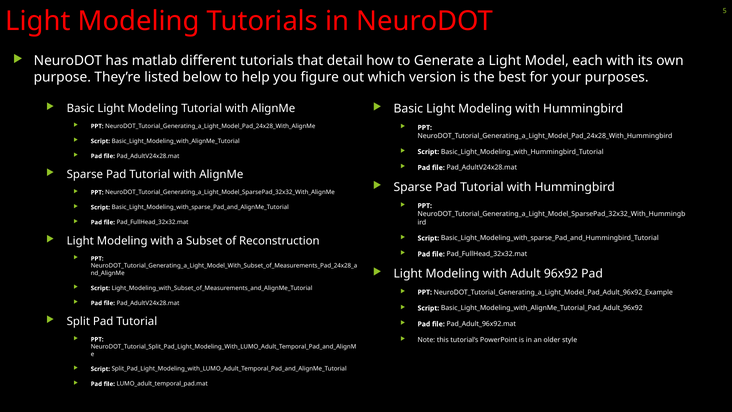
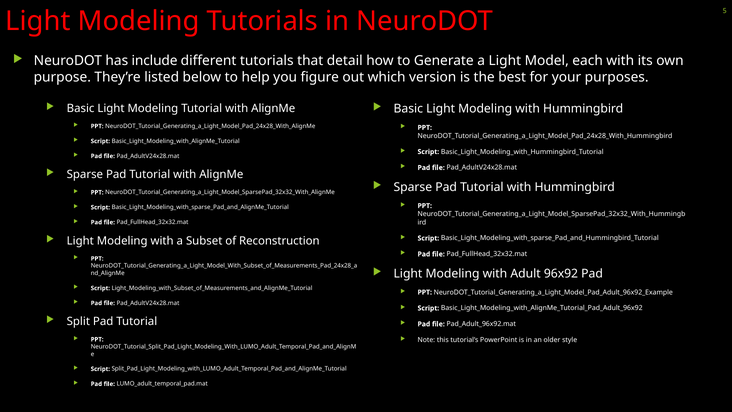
matlab: matlab -> include (155, 61)
